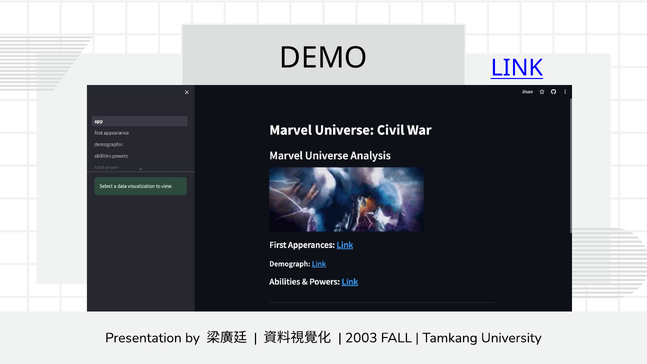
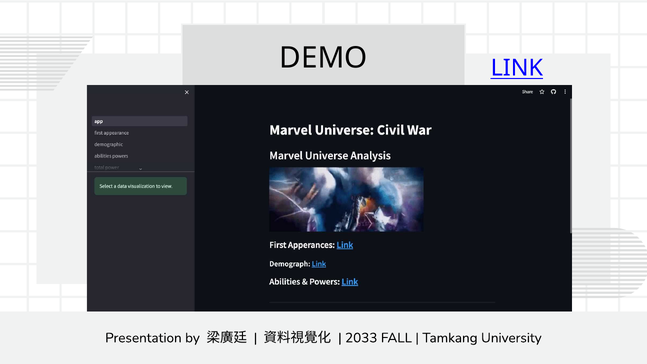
2003: 2003 -> 2033 (361, 338)
